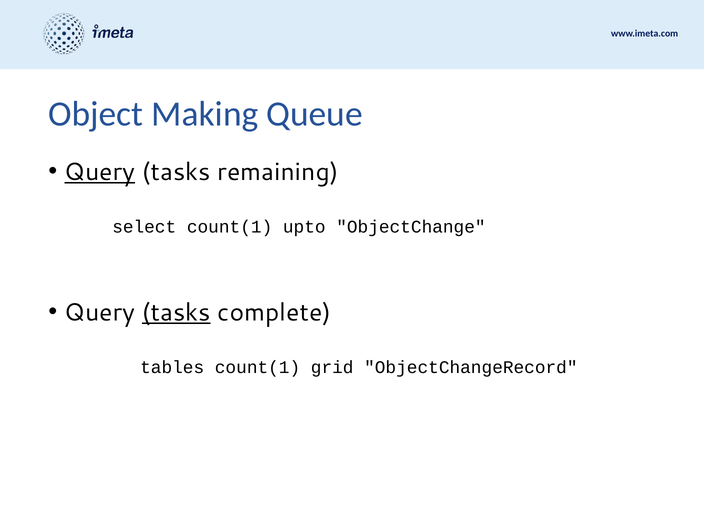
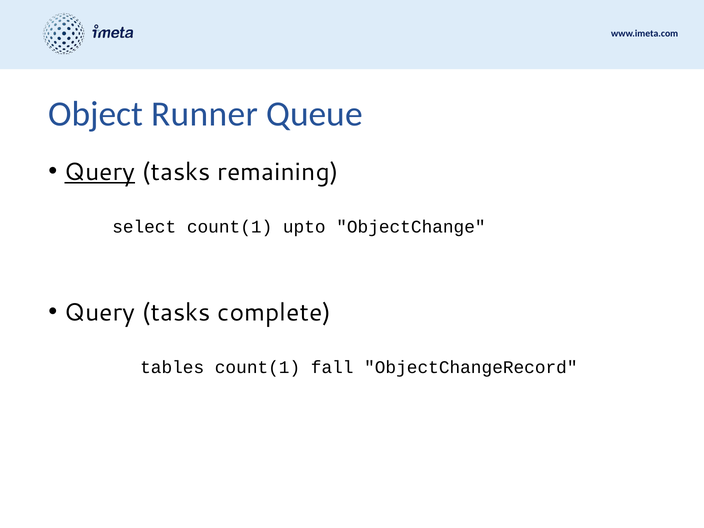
Making: Making -> Runner (205, 114)
tasks underline: present -> none (176, 313)
grid: grid -> fall (332, 367)
